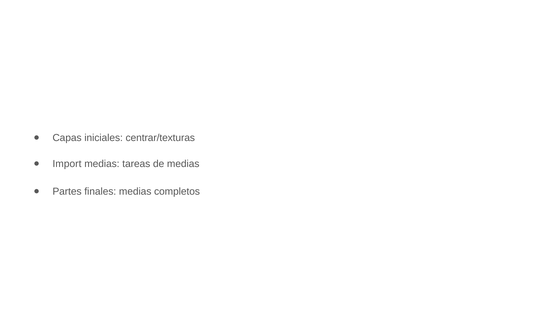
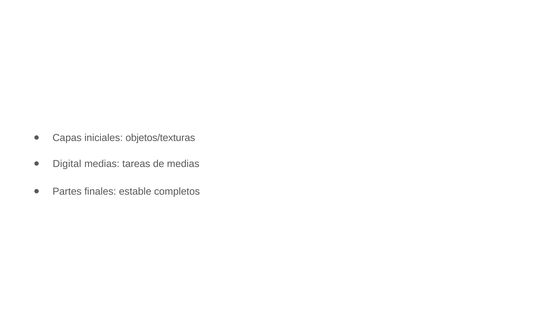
centrar/texturas: centrar/texturas -> objetos/texturas (160, 138)
Import: Import -> Digital (67, 164)
finales medias: medias -> estable (135, 191)
